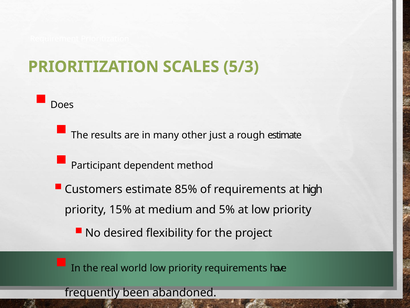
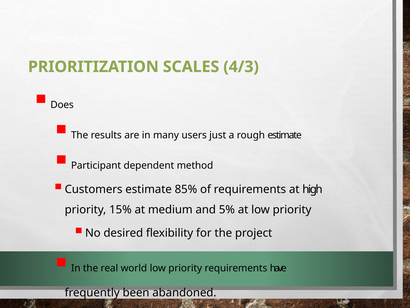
5/3: 5/3 -> 4/3 (241, 67)
other: other -> users (194, 135)
